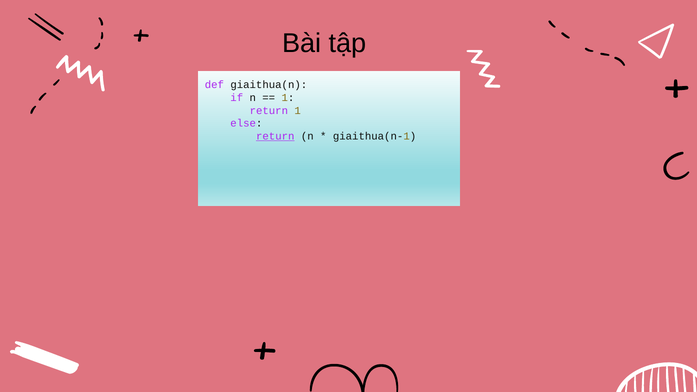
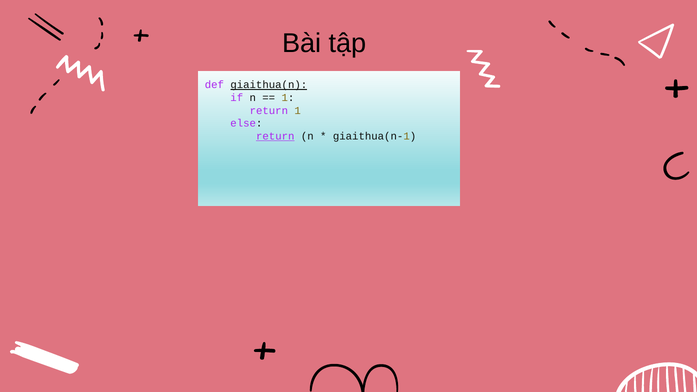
giaithua(n underline: none -> present (269, 85)
